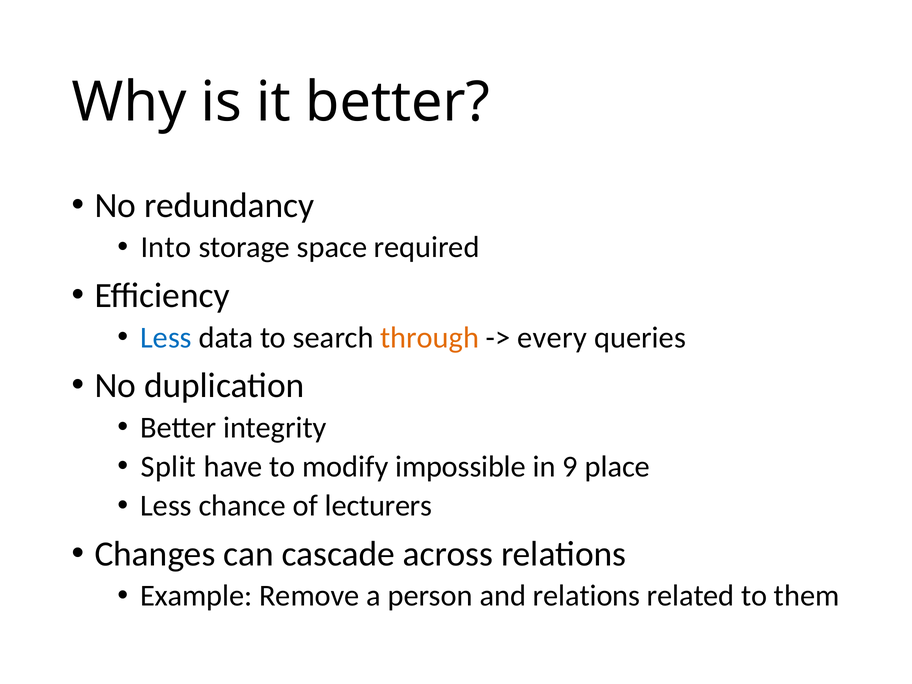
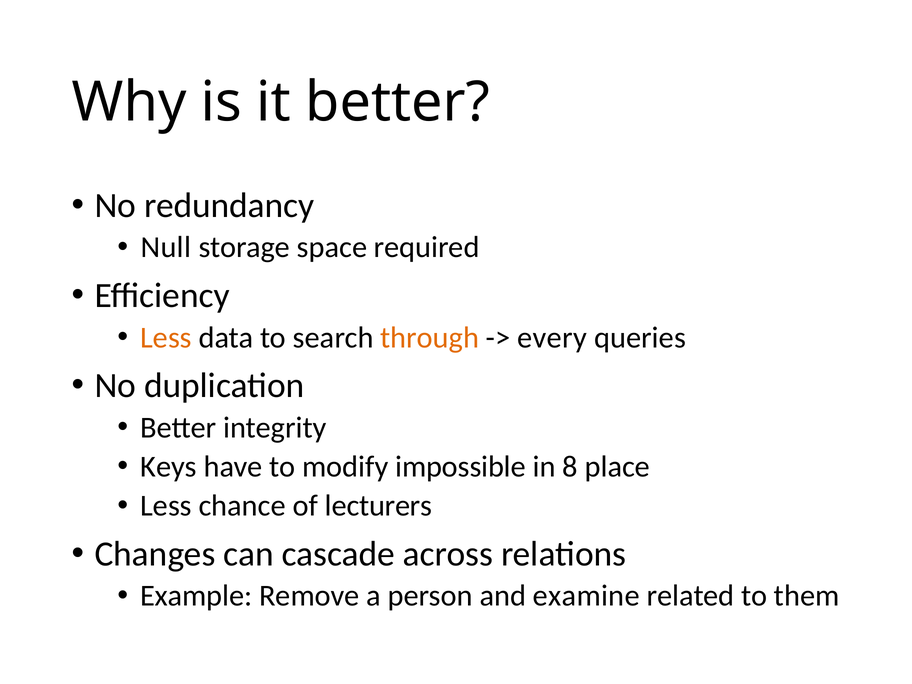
Into: Into -> Null (166, 247)
Less colour: blue -> orange (166, 337)
Split: Split -> Keys (169, 467)
9: 9 -> 8 (570, 467)
and relations: relations -> examine (586, 596)
